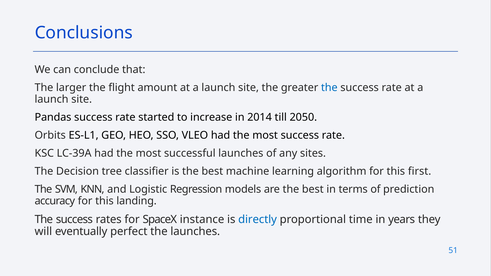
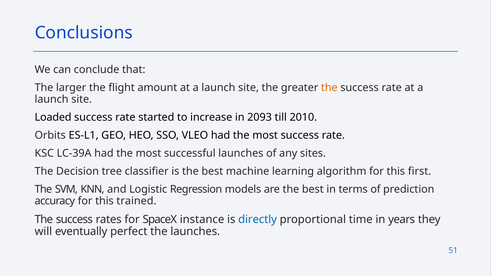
the colour: blue -> orange (329, 88)
Pandas: Pandas -> Loaded (53, 117)
2014: 2014 -> 2093 (260, 117)
2050: 2050 -> 2010 (303, 117)
landing: landing -> trained (136, 201)
